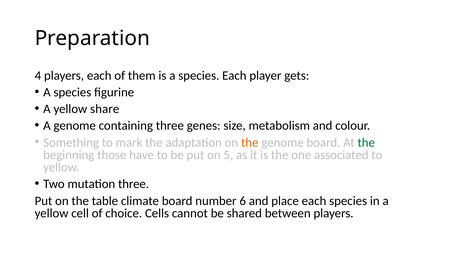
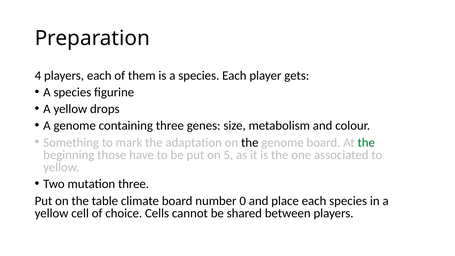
share: share -> drops (105, 109)
the colour: orange -> black (250, 142)
6: 6 -> 0 (243, 201)
